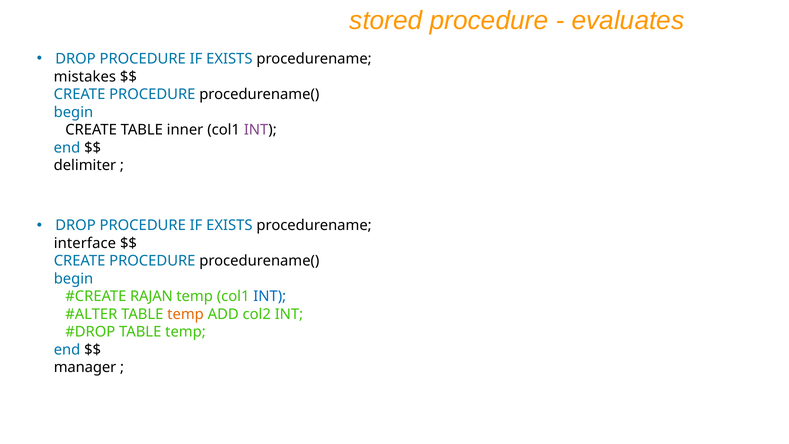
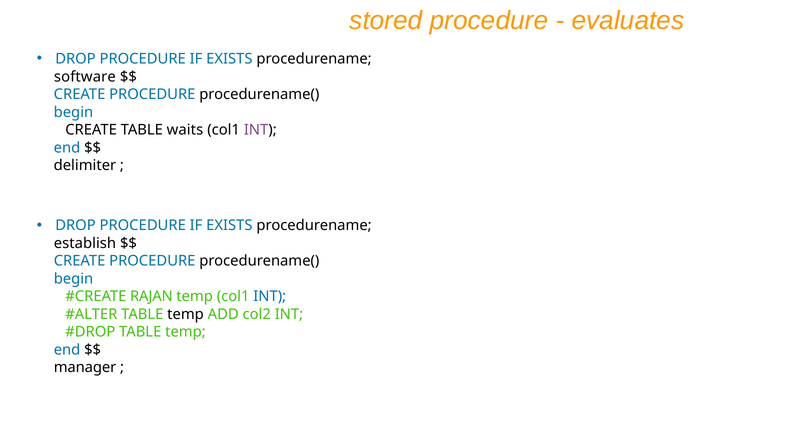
mistakes: mistakes -> software (85, 77)
inner: inner -> waits (185, 130)
interface: interface -> establish (85, 243)
temp colour: orange -> black (186, 314)
